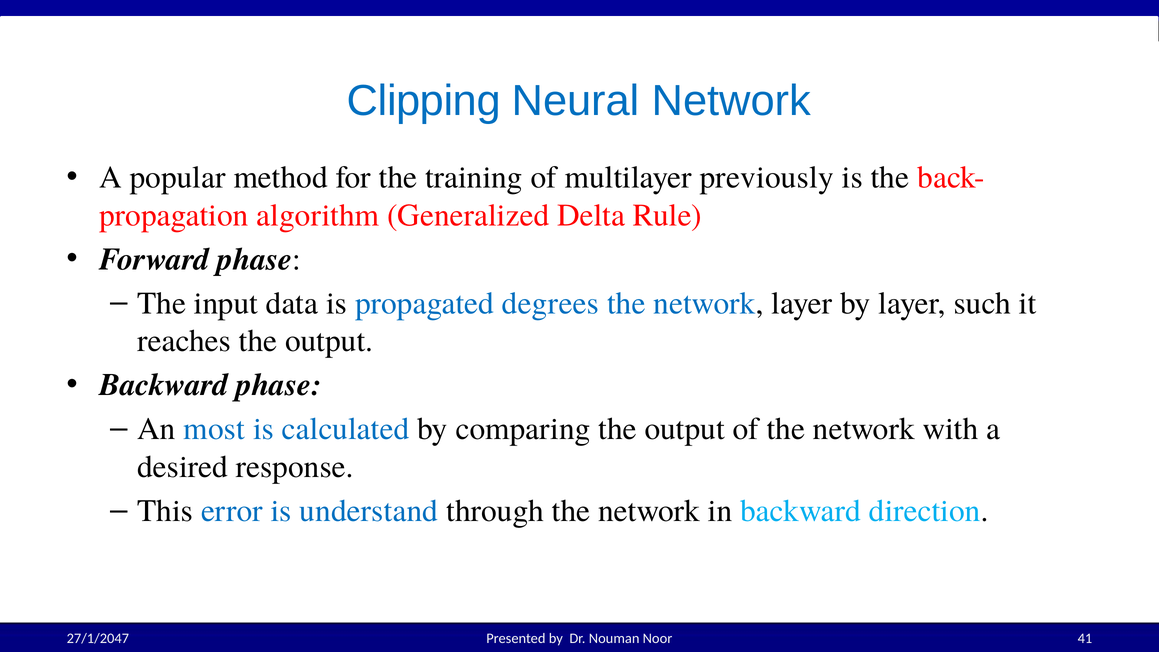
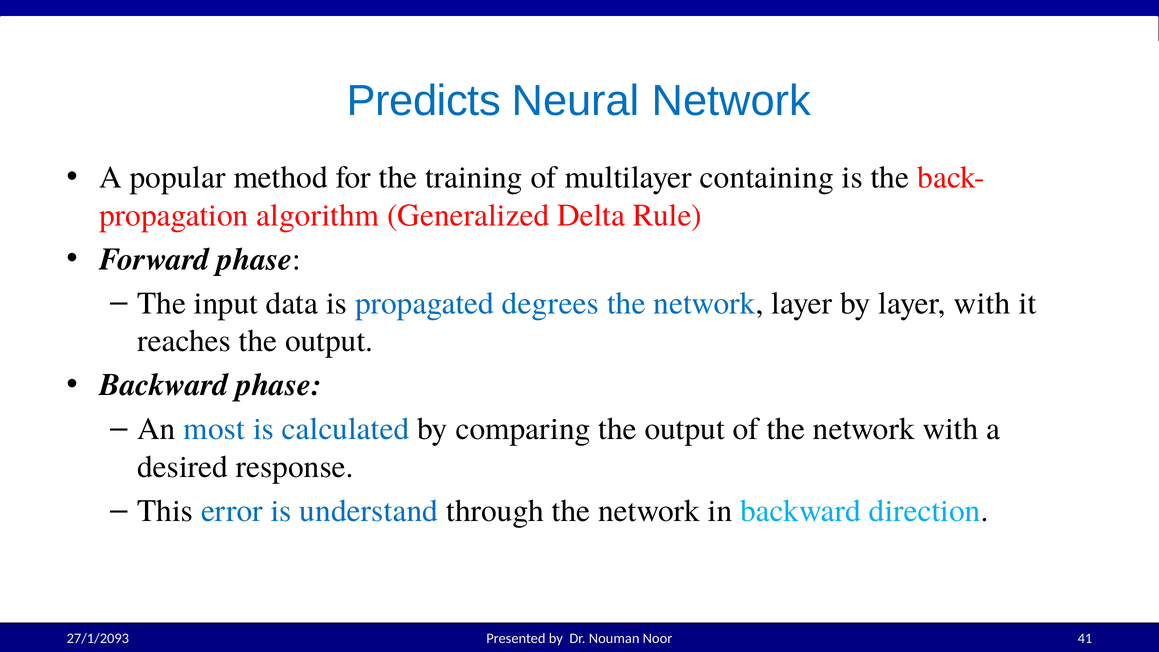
Clipping: Clipping -> Predicts (424, 101)
previously: previously -> containing (767, 178)
layer such: such -> with (982, 303)
27/1/2047: 27/1/2047 -> 27/1/2093 (98, 638)
